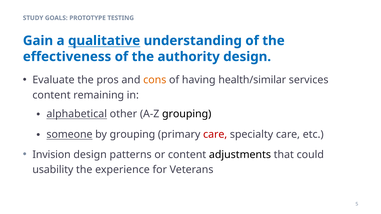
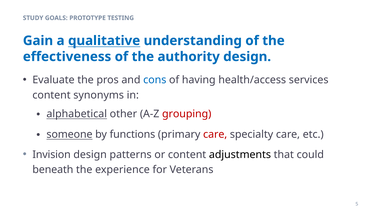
cons colour: orange -> blue (155, 80)
health/similar: health/similar -> health/access (252, 80)
remaining: remaining -> synonyms (99, 95)
grouping colour: black -> red (187, 114)
by grouping: grouping -> functions (132, 135)
usability: usability -> beneath (53, 170)
